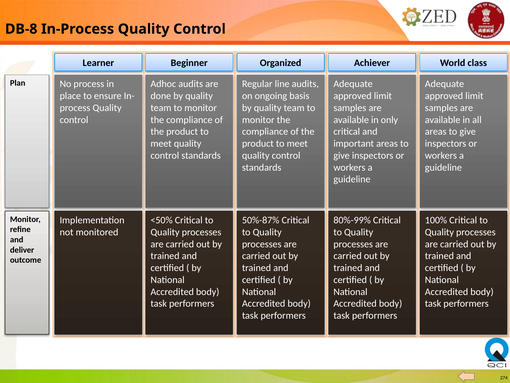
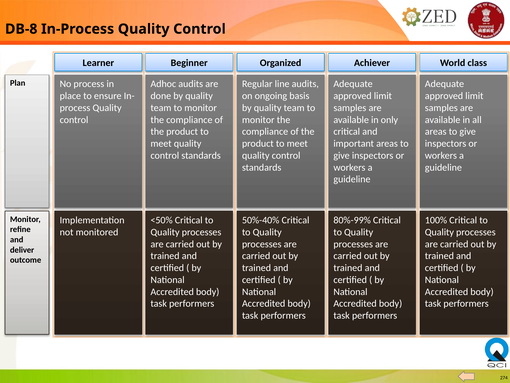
50%-87%: 50%-87% -> 50%-40% (261, 220)
